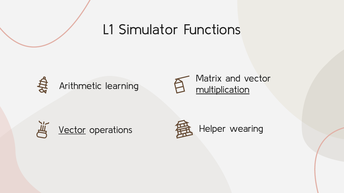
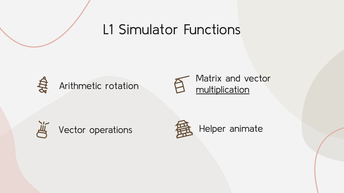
learning: learning -> rotation (122, 86)
wearing: wearing -> animate (246, 129)
Vector underline: present -> none (72, 130)
